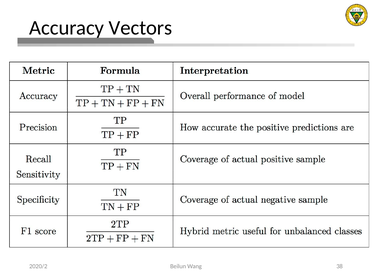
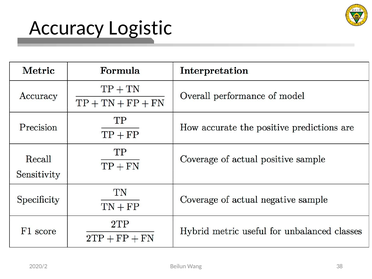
Vectors: Vectors -> Logistic (140, 28)
